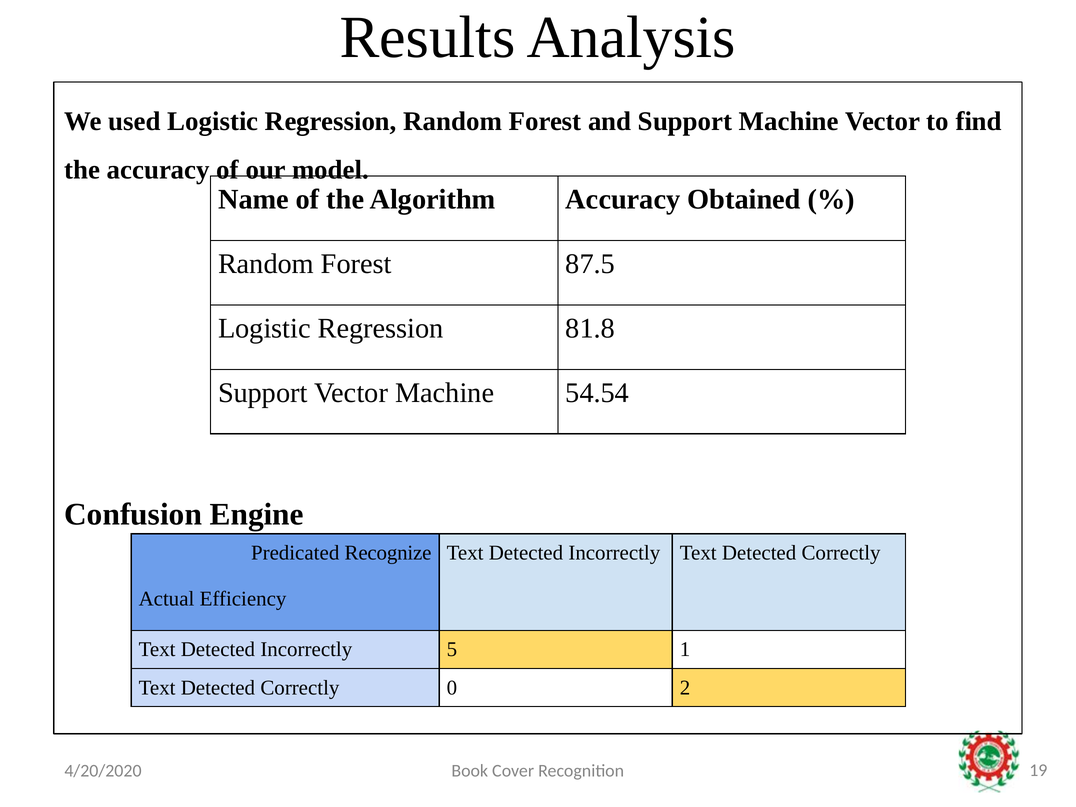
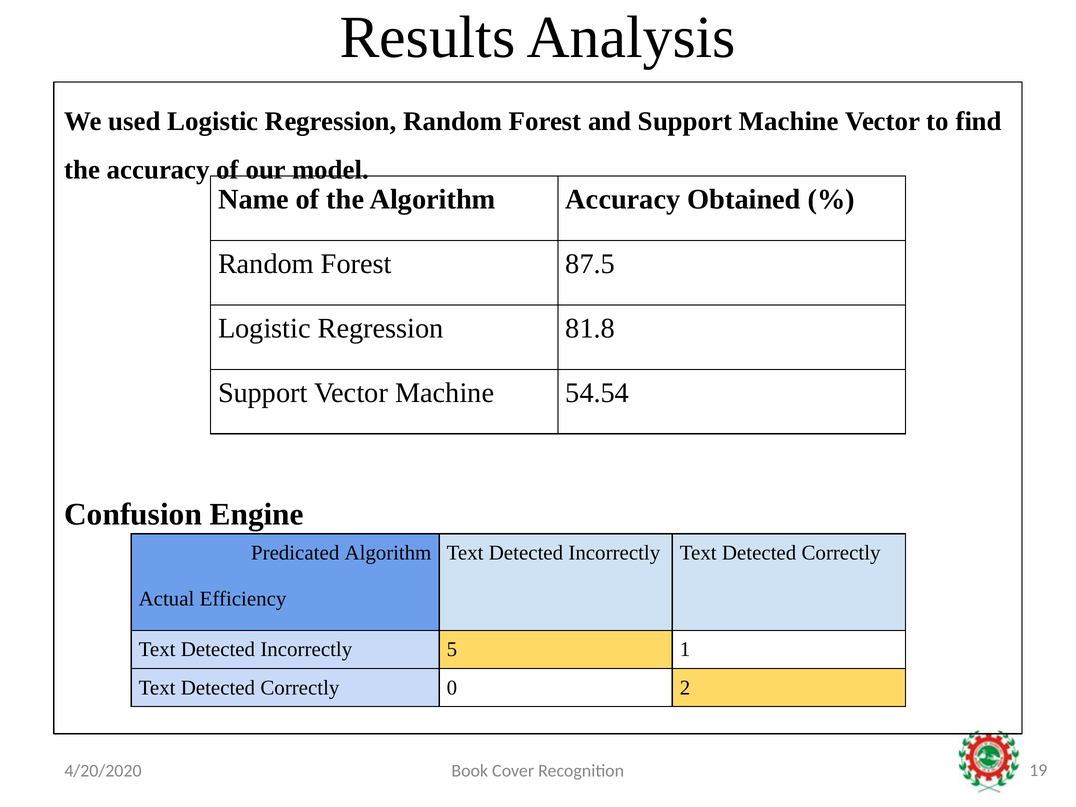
Predicated Recognize: Recognize -> Algorithm (388, 553)
